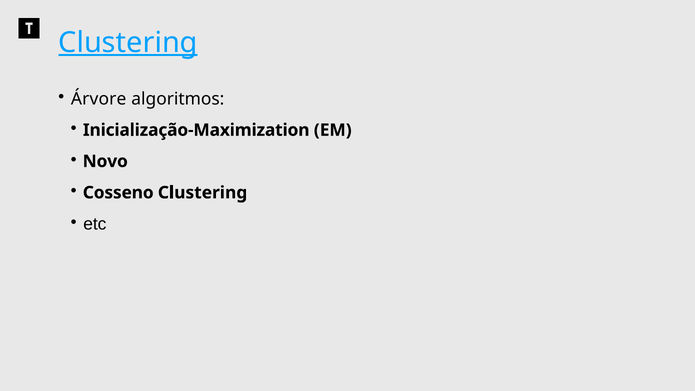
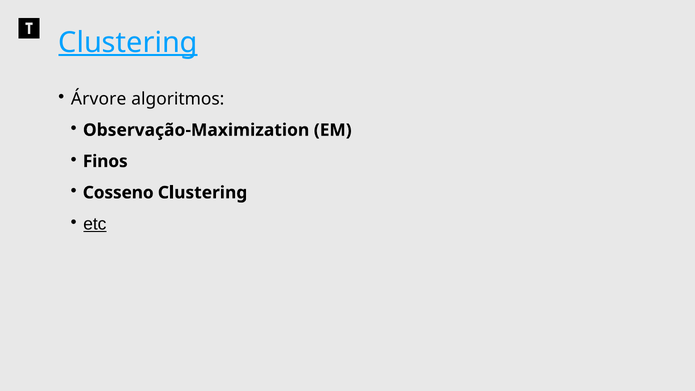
Inicialização-Maximization: Inicialização-Maximization -> Observação-Maximization (196, 130)
Novo: Novo -> Finos (105, 161)
etc underline: none -> present (95, 224)
